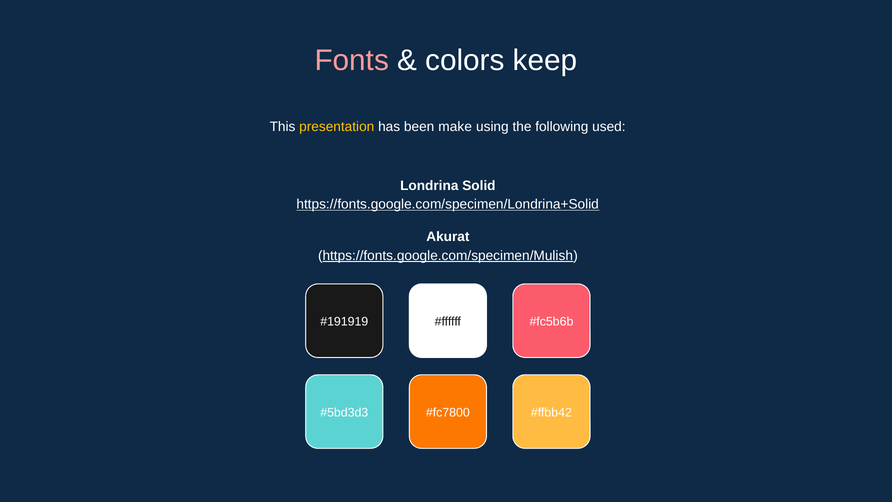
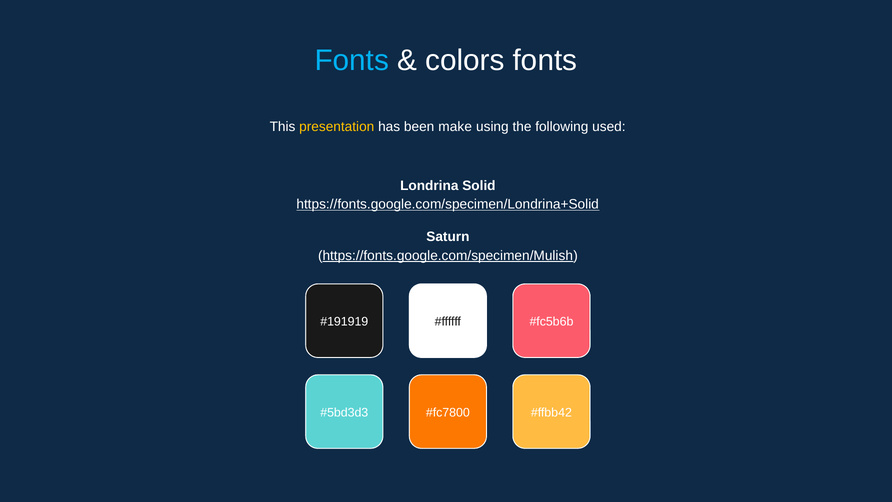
Fonts colour: pink -> light blue (352, 60)
colors keep: keep -> fonts (545, 60)
Akurat: Akurat -> Saturn (448, 237)
